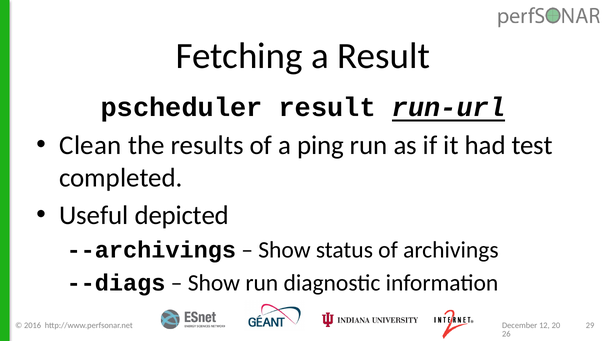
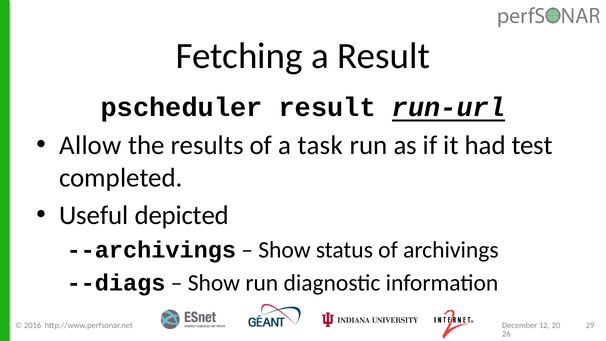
Clean: Clean -> Allow (90, 145)
ping: ping -> task (320, 145)
